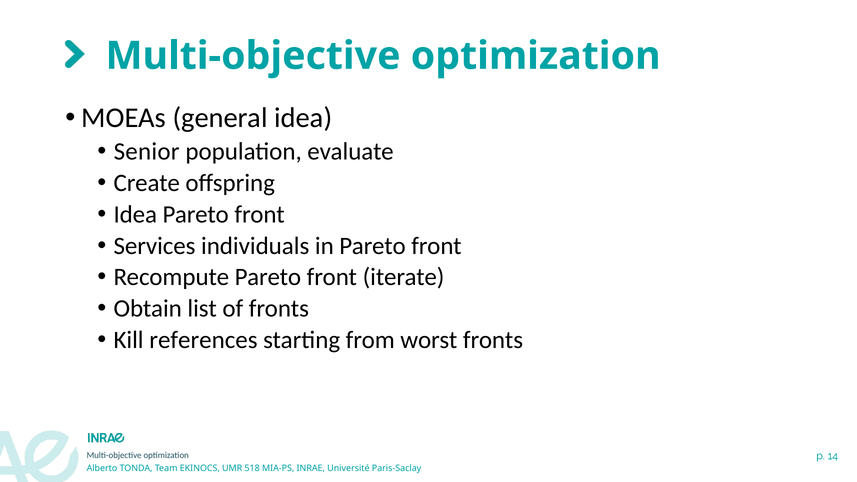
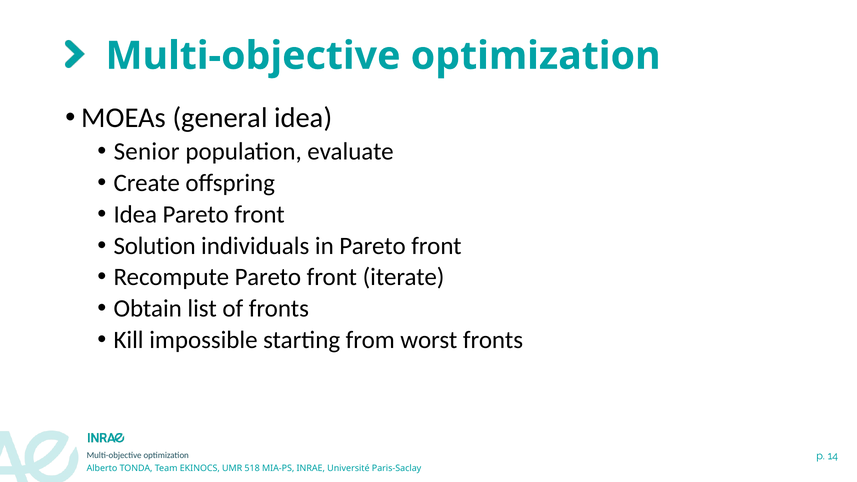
Services: Services -> Solution (155, 246)
references: references -> impossible (203, 340)
